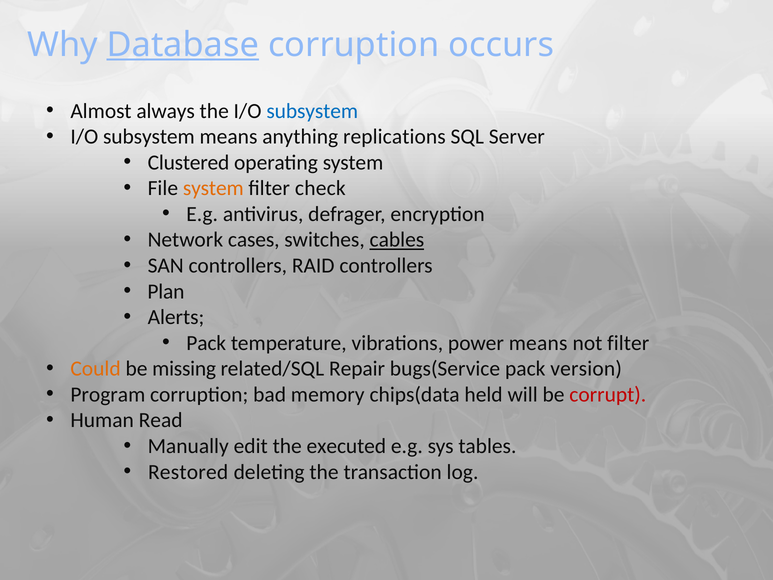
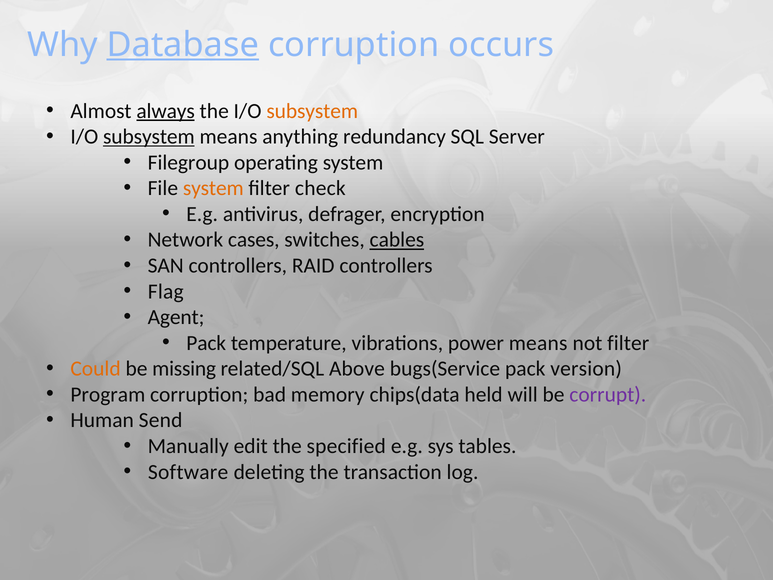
always underline: none -> present (166, 111)
subsystem colour: blue -> orange (312, 111)
subsystem underline: none -> present (149, 137)
replications: replications -> redundancy (394, 137)
Clustered: Clustered -> Filegroup (188, 162)
Plan: Plan -> Flag (166, 291)
Alerts: Alerts -> Agent (176, 317)
Repair: Repair -> Above (357, 369)
corrupt colour: red -> purple (608, 394)
Read: Read -> Send (161, 420)
executed: executed -> specified (346, 446)
Restored: Restored -> Software (188, 472)
